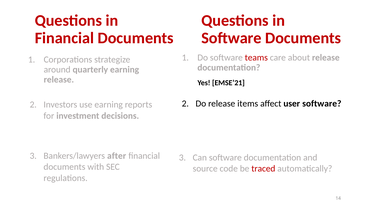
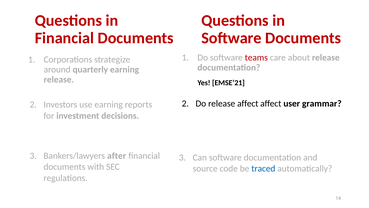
release items: items -> affect (248, 103)
user software: software -> grammar (322, 103)
traced colour: red -> blue (263, 168)
